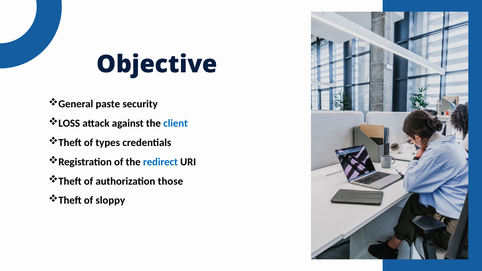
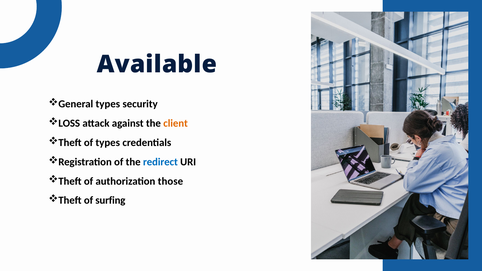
Objective: Objective -> Available (157, 65)
General paste: paste -> types (108, 104)
client colour: blue -> orange (176, 123)
sloppy: sloppy -> surfing (110, 201)
